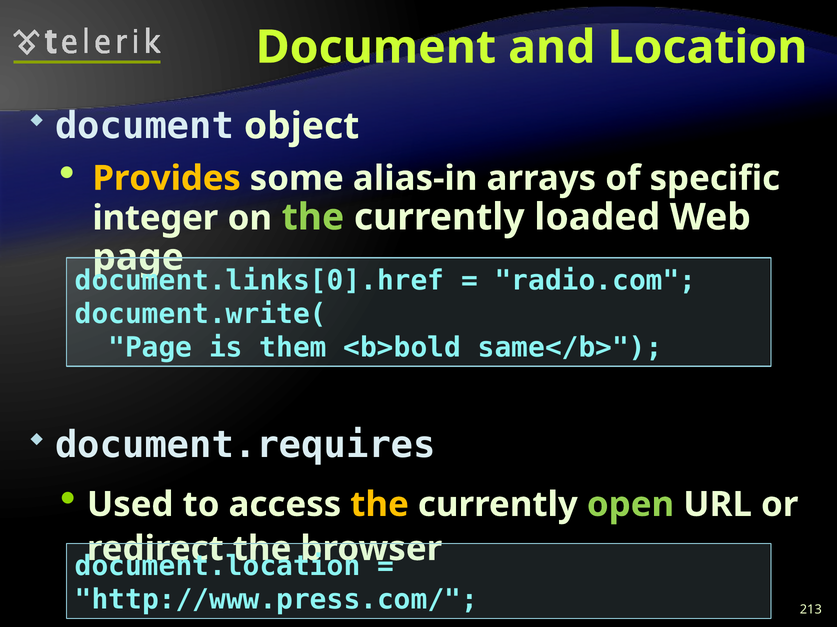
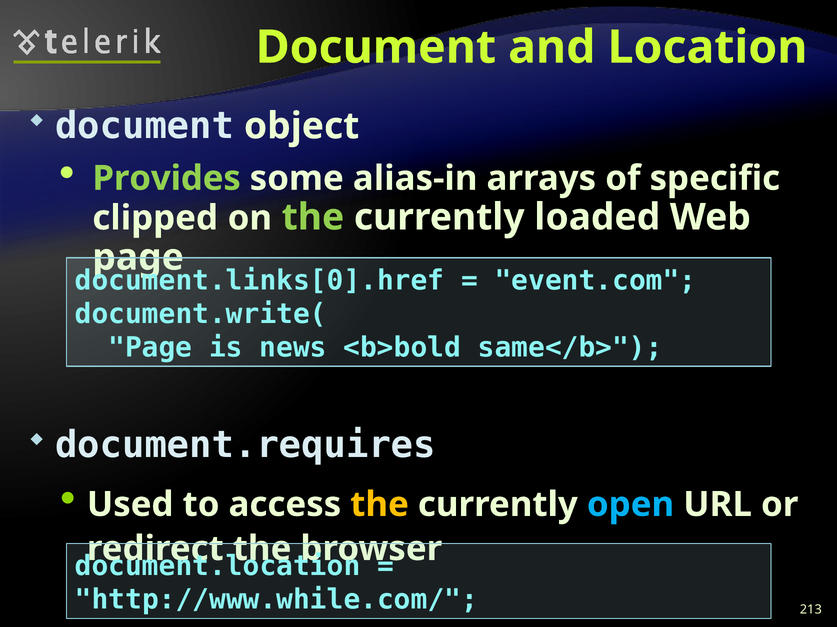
Provides colour: yellow -> light green (167, 179)
integer: integer -> clipped (155, 218)
radio.com: radio.com -> event.com (595, 281)
them: them -> news (293, 348)
open colour: light green -> light blue (631, 505)
http://www.press.com/: http://www.press.com/ -> http://www.while.com/ (276, 600)
